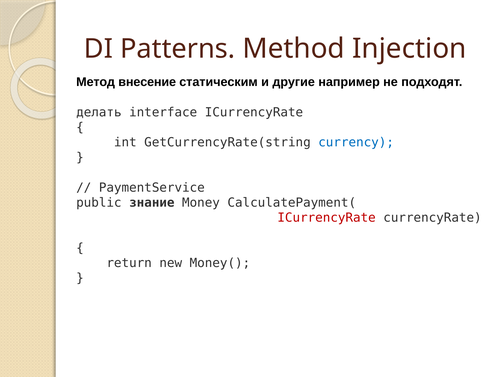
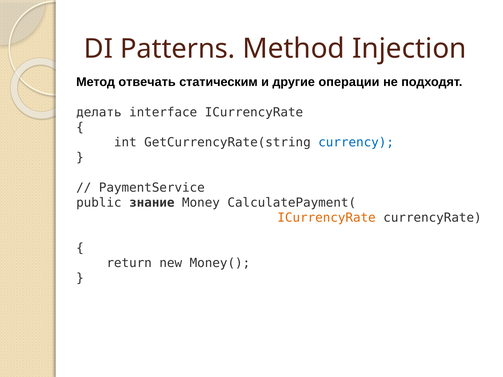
внесение: внесение -> отвечать (147, 82)
например: например -> операции (349, 82)
ICurrencyRate colour: red -> orange (327, 218)
